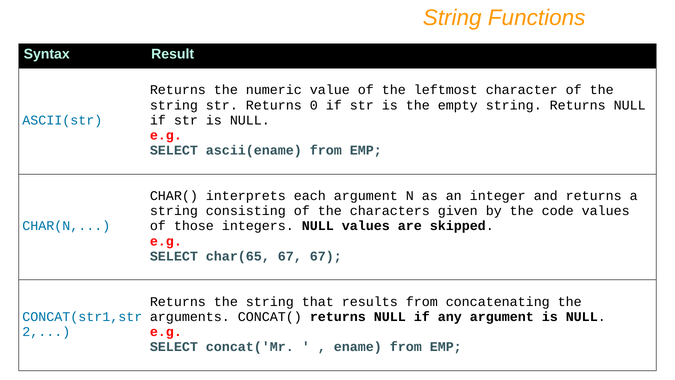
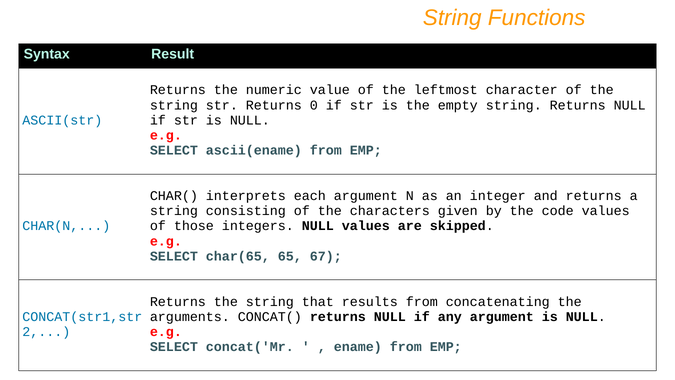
char(65 67: 67 -> 65 (290, 256)
